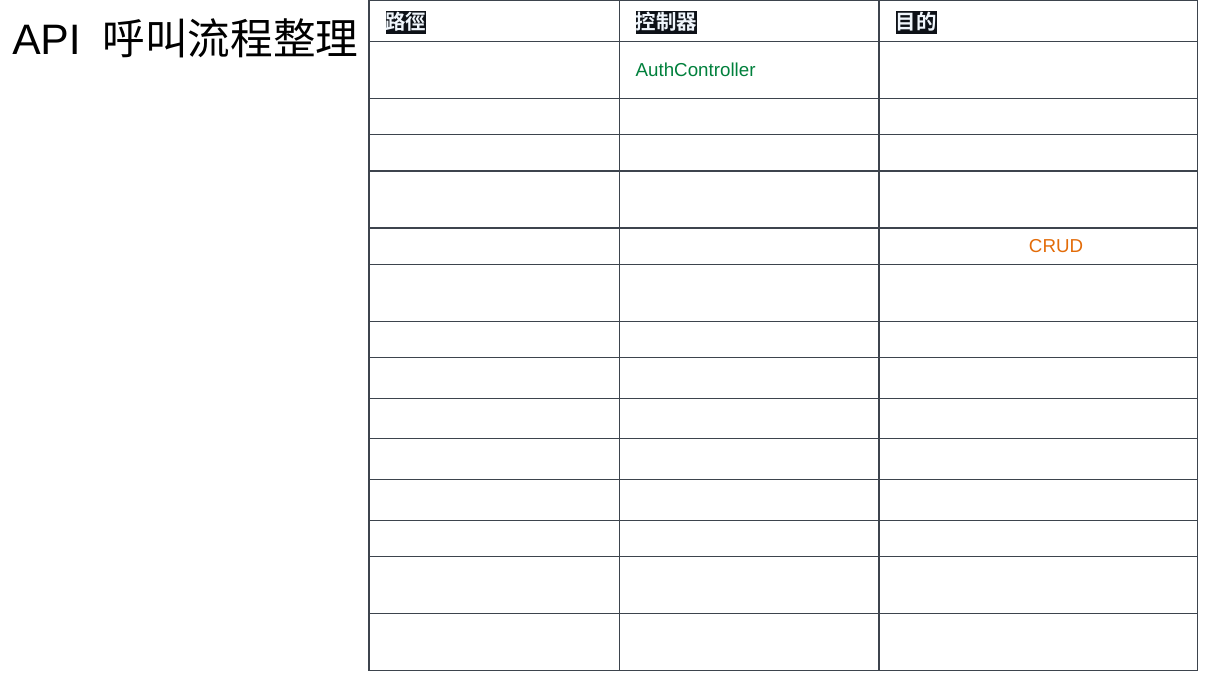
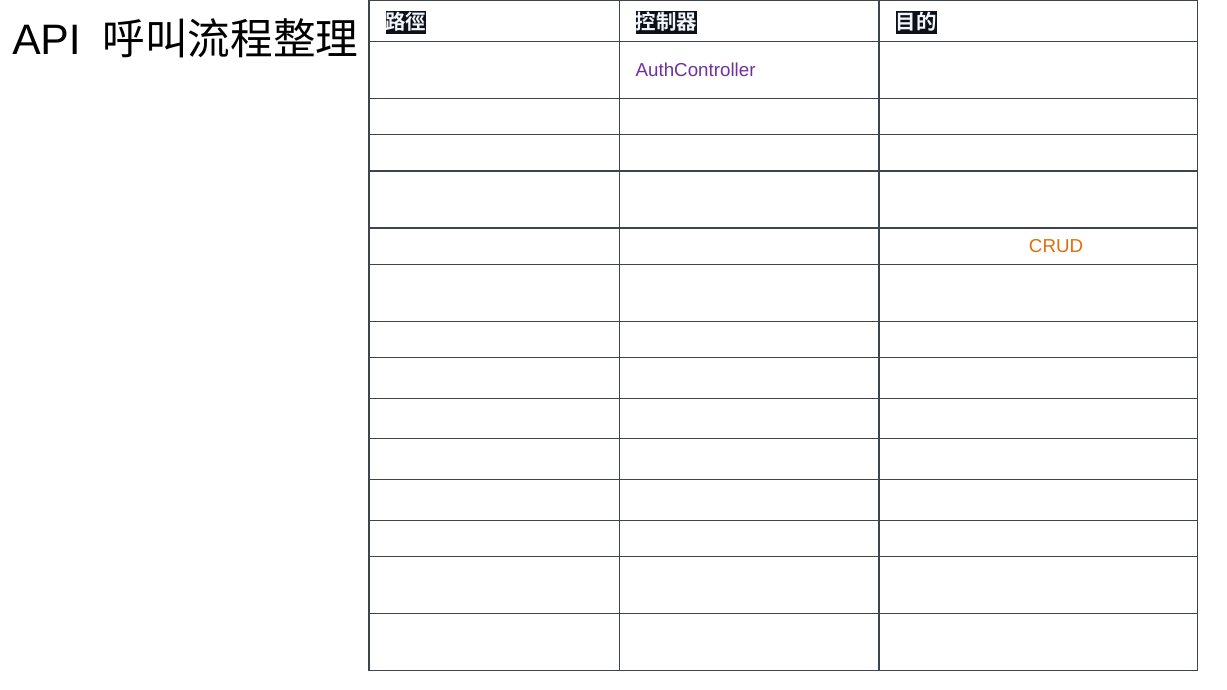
AuthController colour: green -> purple (696, 70)
